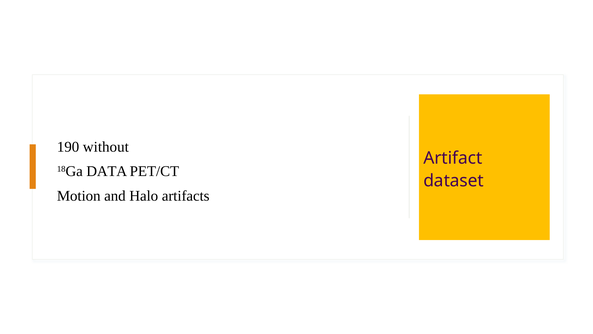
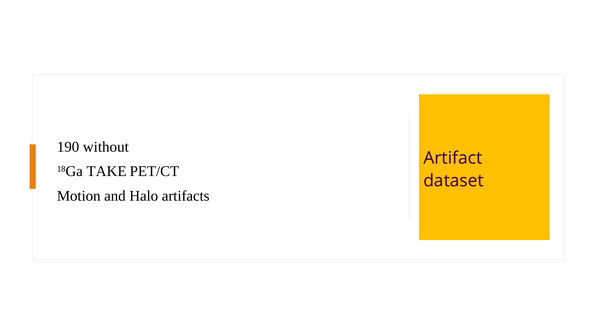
DATA: DATA -> TAKE (107, 171)
